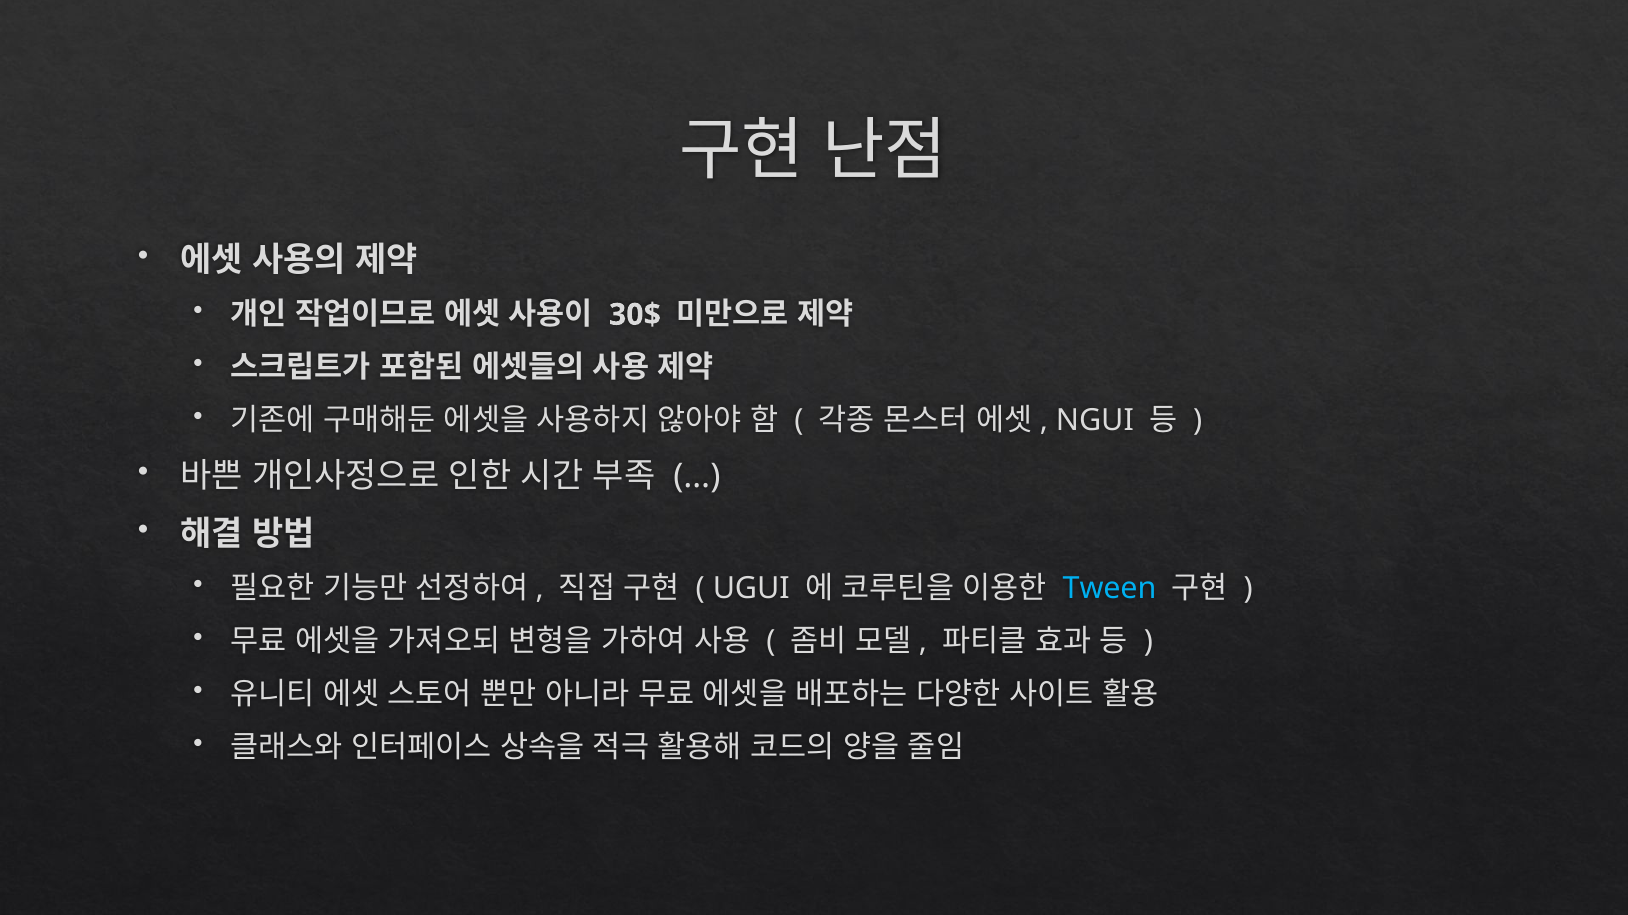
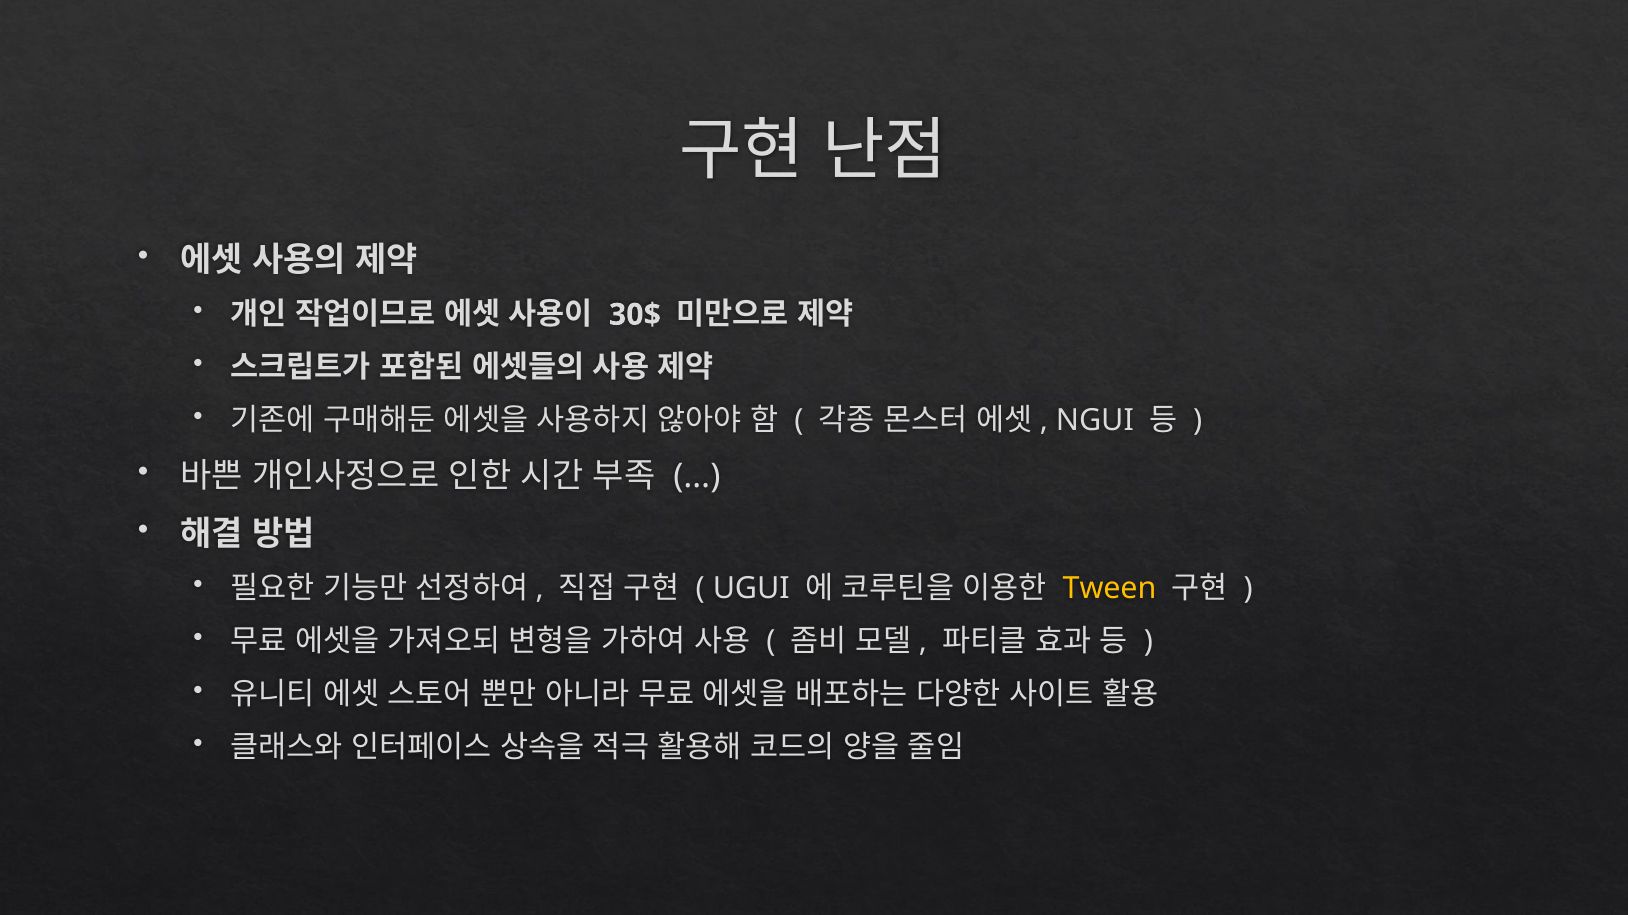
Tween colour: light blue -> yellow (1110, 589)
